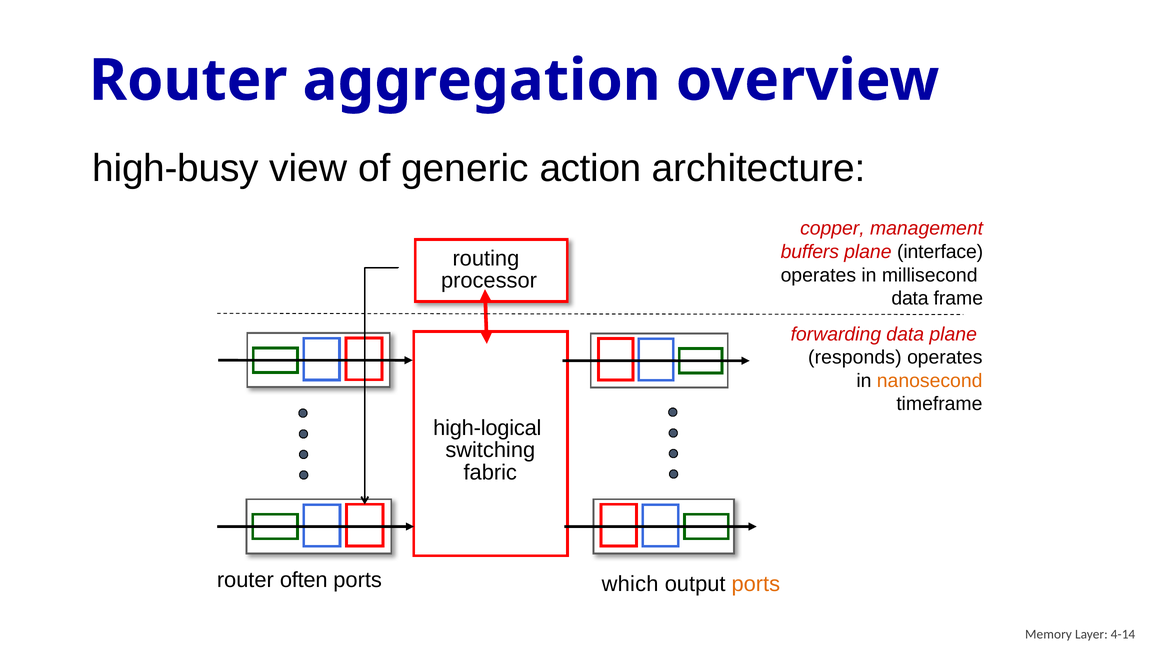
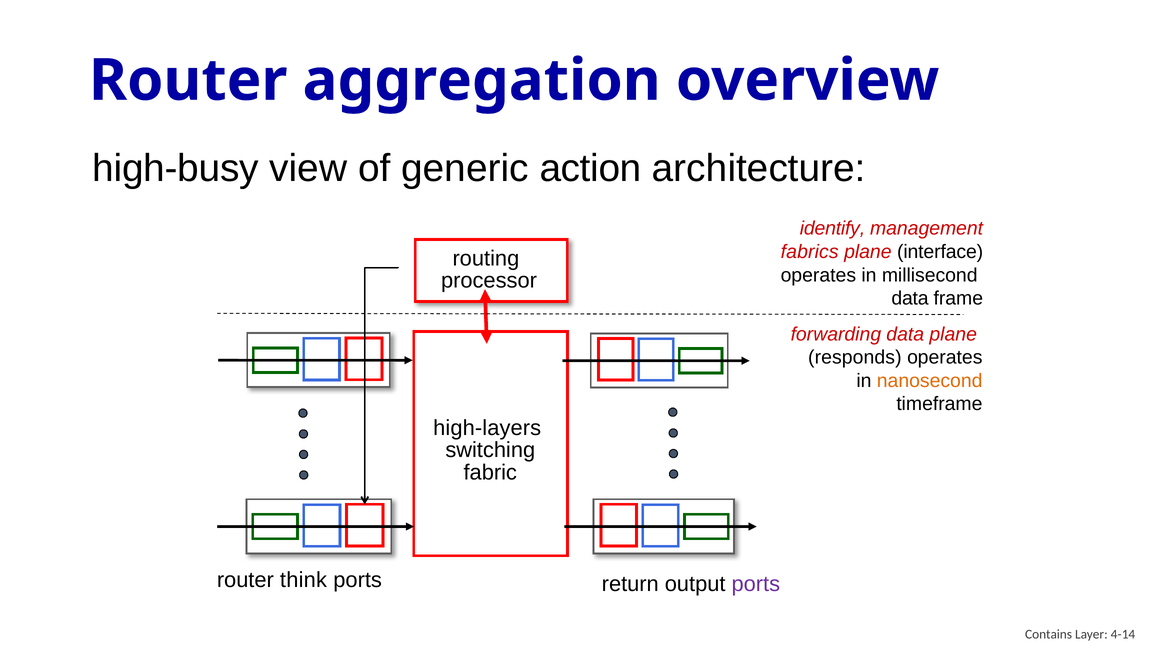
copper: copper -> identify (832, 229)
buffers: buffers -> fabrics (810, 252)
high-logical: high-logical -> high-layers (487, 428)
often: often -> think (304, 580)
which: which -> return (630, 584)
ports colour: orange -> purple (756, 584)
Memory: Memory -> Contains (1049, 634)
